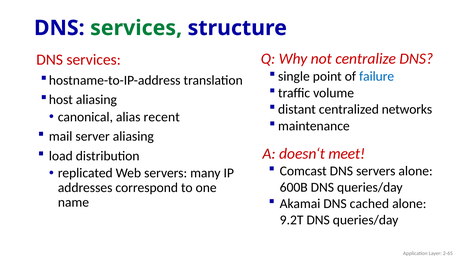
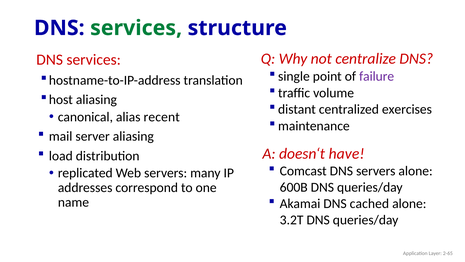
failure colour: blue -> purple (377, 76)
networks: networks -> exercises (407, 109)
meet: meet -> have (347, 154)
9.2T: 9.2T -> 3.2T (292, 220)
